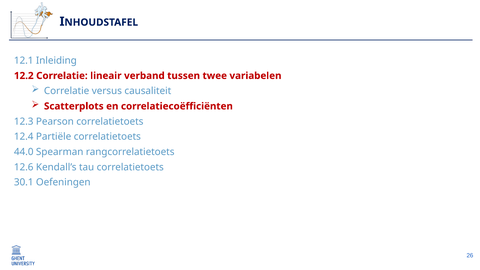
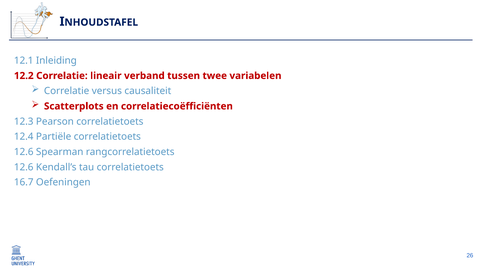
44.0: 44.0 -> 12.6 (24, 152)
30.1: 30.1 -> 16.7 (24, 182)
